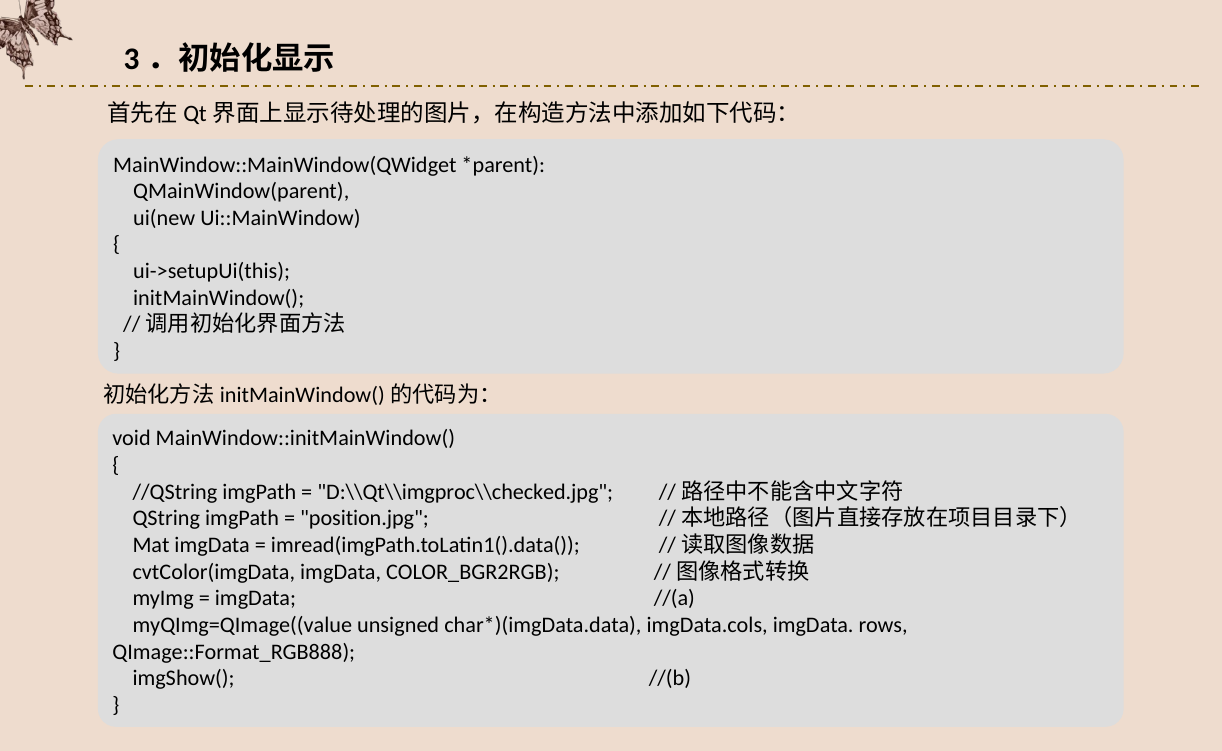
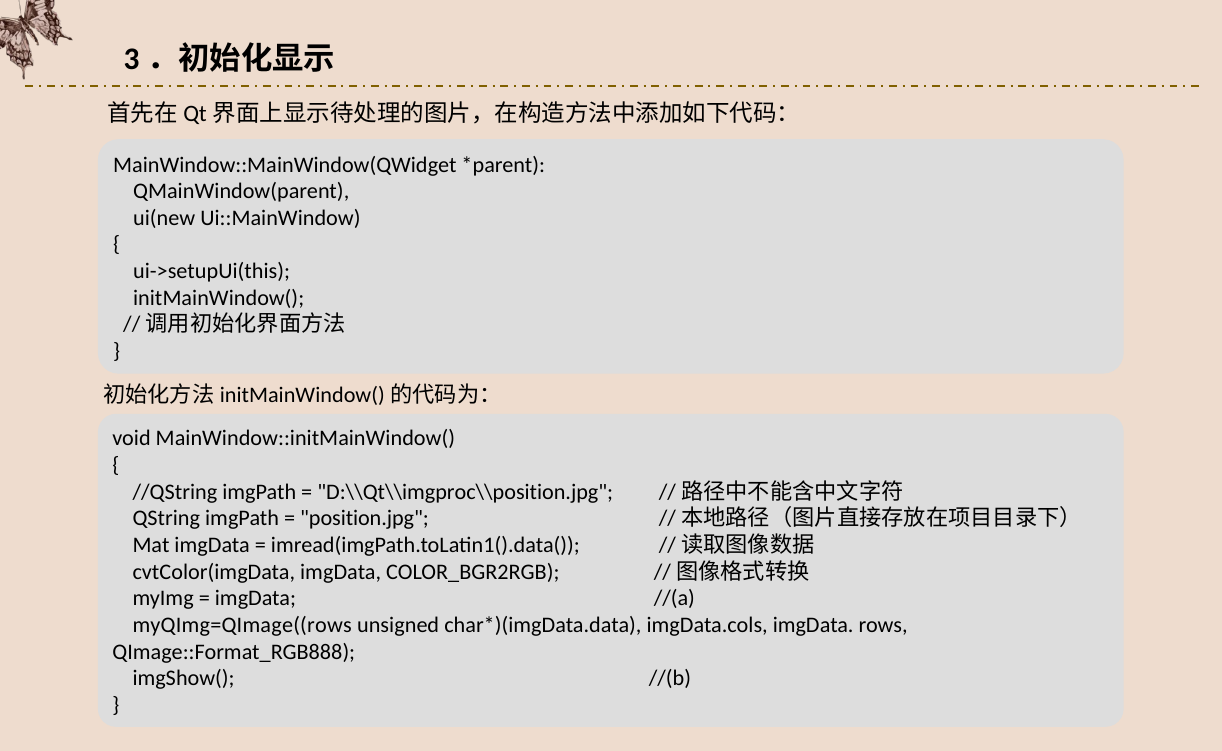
D:\\Qt\\imgproc\\checked.jpg: D:\\Qt\\imgproc\\checked.jpg -> D:\\Qt\\imgproc\\position.jpg (465, 492)
myQImg=QImage((value: myQImg=QImage((value -> myQImg=QImage((rows (242, 626)
